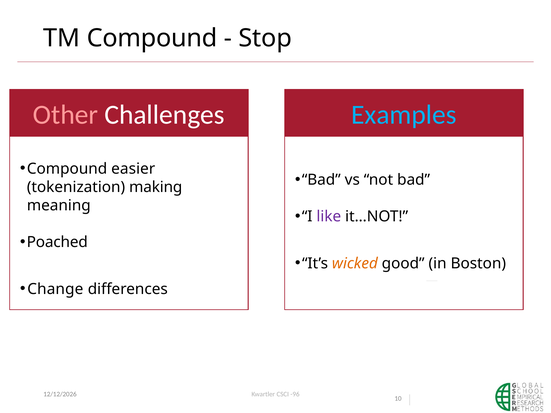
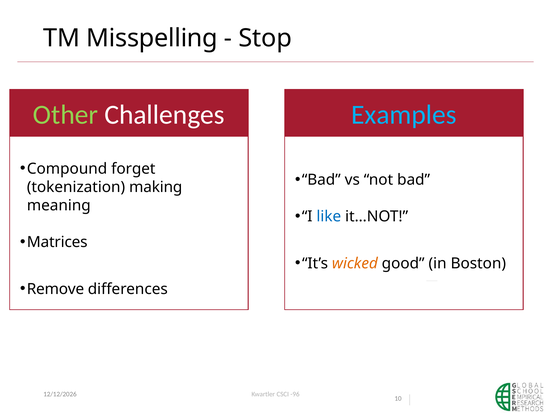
TM Compound: Compound -> Misspelling (152, 38)
Other colour: pink -> light green (66, 115)
easier: easier -> forget (133, 169)
like colour: purple -> blue (329, 217)
Poached: Poached -> Matrices (57, 242)
Change: Change -> Remove (55, 289)
